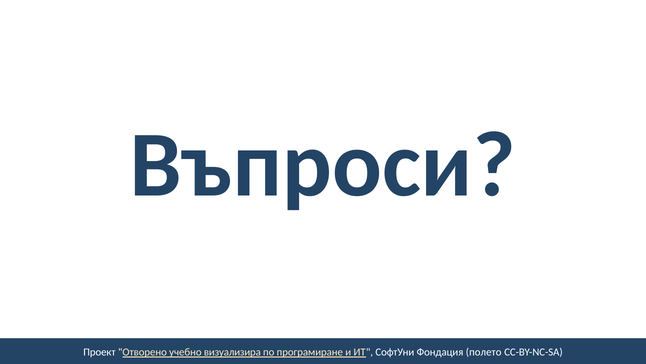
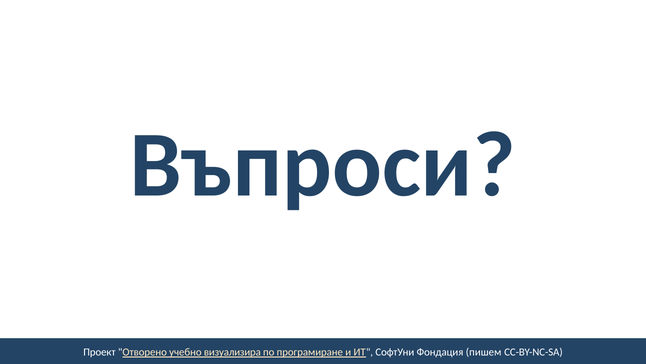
полето: полето -> пишем (484, 352)
